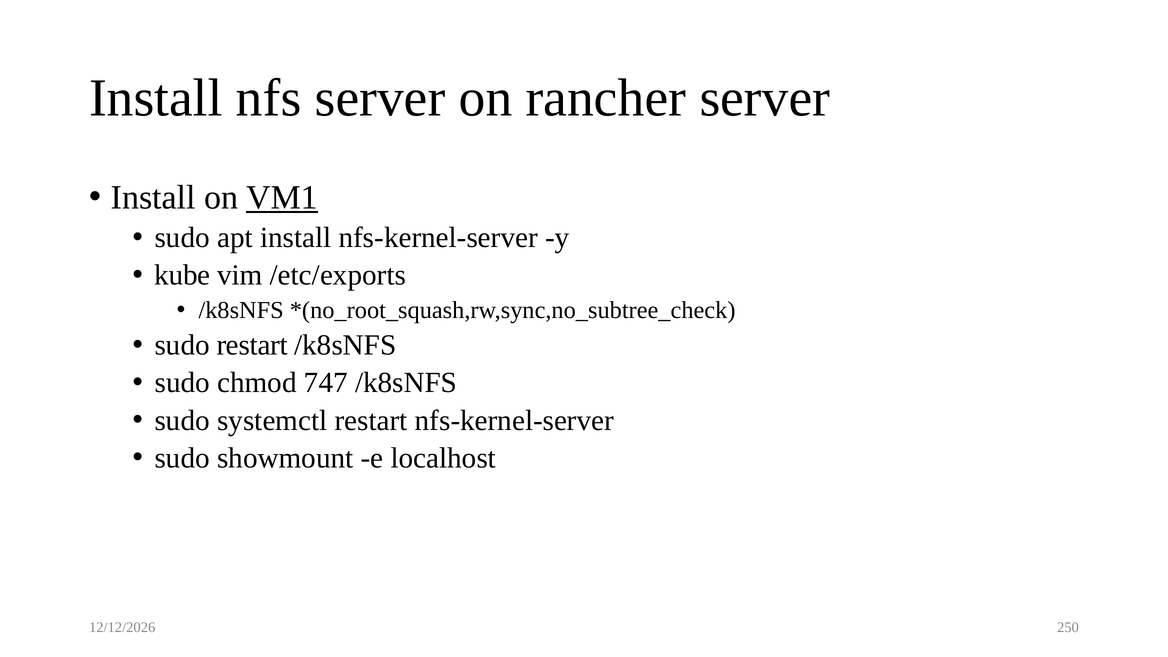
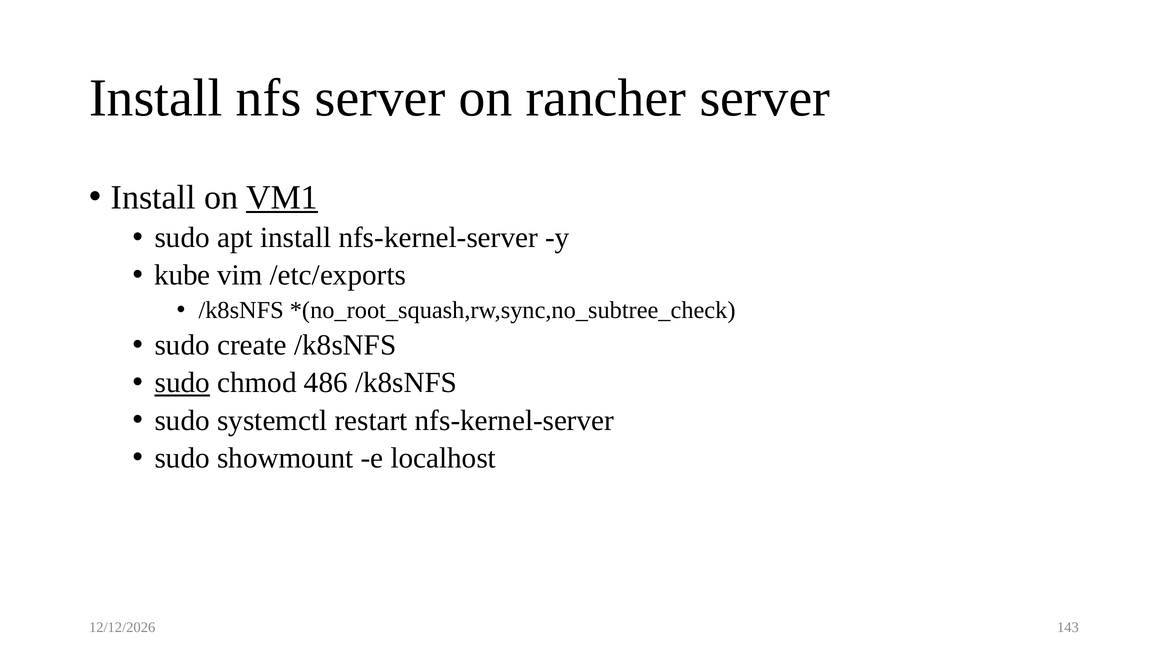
sudo restart: restart -> create (252, 345)
sudo underline: none -> present (182, 383)
747: 747 -> 486 (326, 383)
250: 250 -> 143 (1068, 627)
